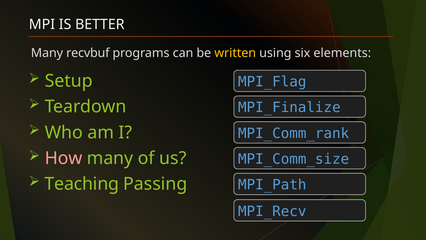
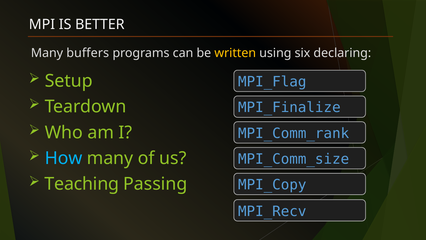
recvbuf: recvbuf -> buffers (88, 53)
elements: elements -> declaring (342, 53)
How colour: pink -> light blue (64, 158)
MPI_Path: MPI_Path -> MPI_Copy (272, 185)
